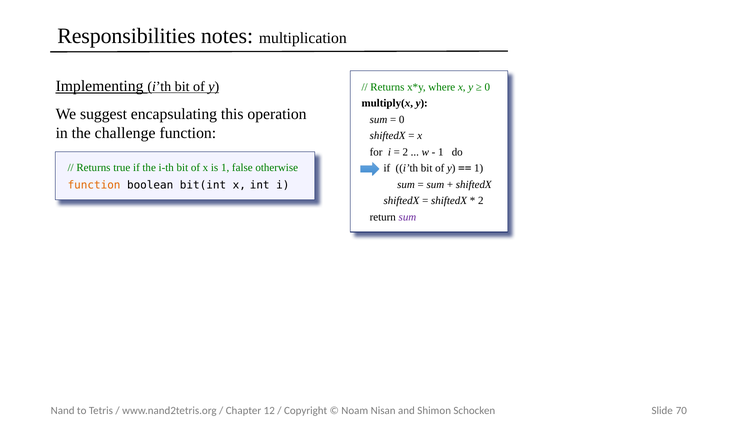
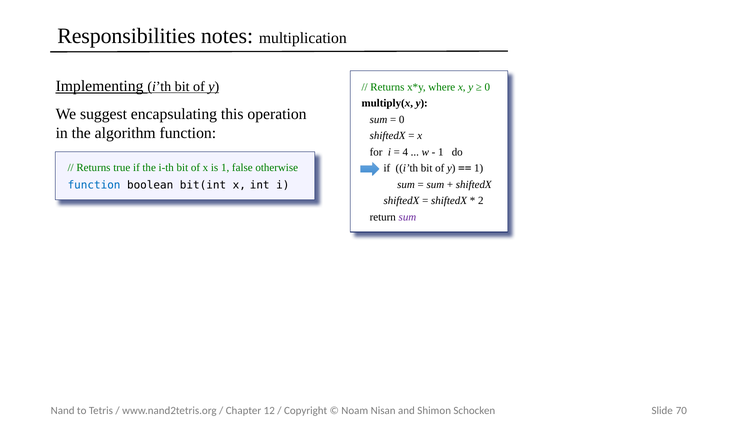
challenge: challenge -> algorithm (125, 133)
2: 2 -> 4 (405, 152)
function colour: orange -> blue (94, 185)
